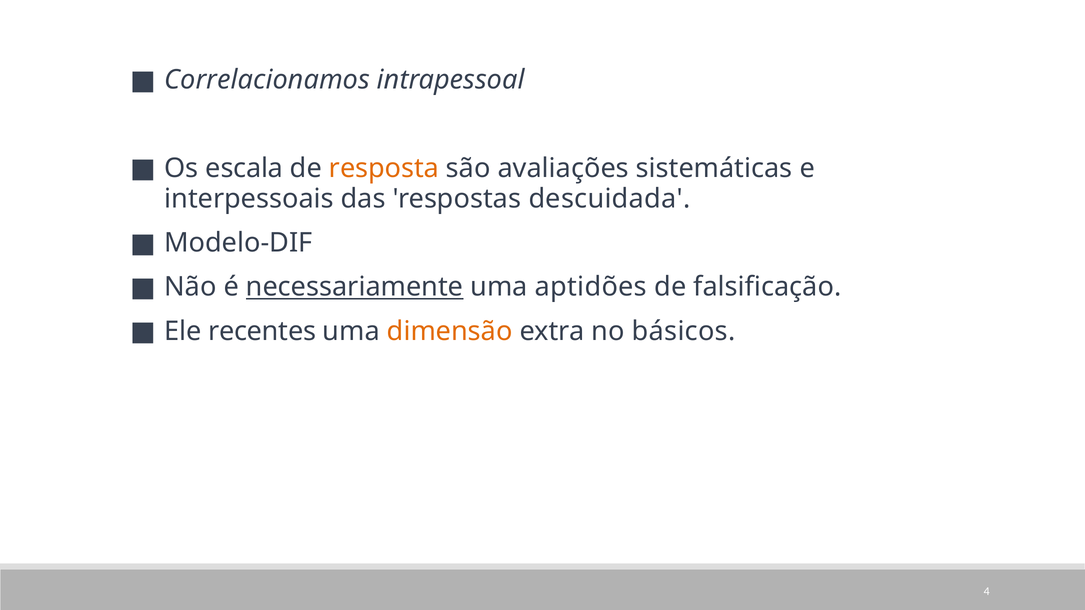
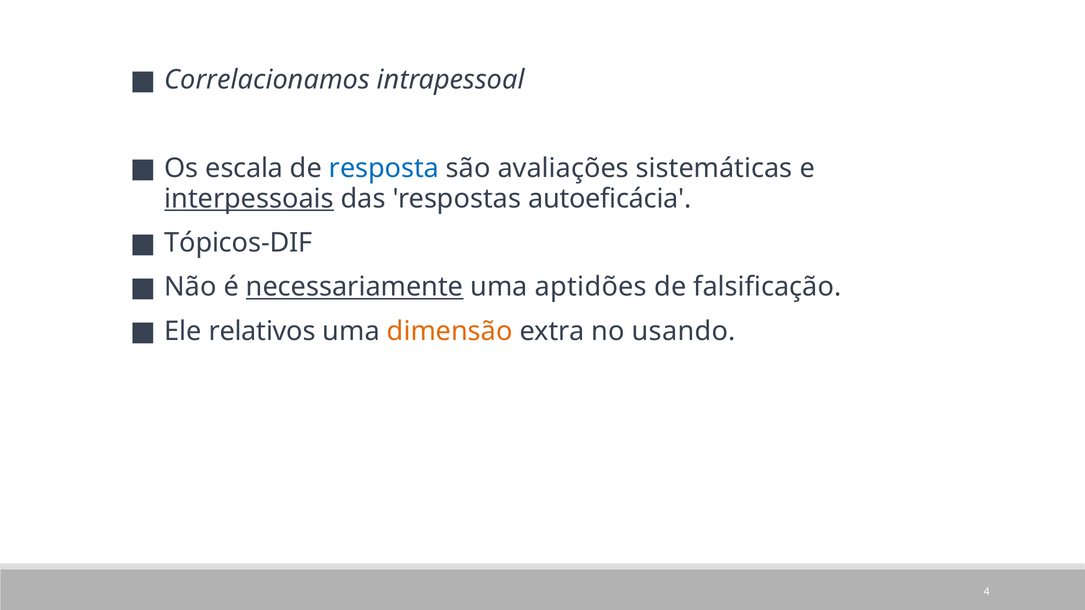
resposta colour: orange -> blue (384, 168)
interpessoais underline: none -> present (249, 199)
descuidada: descuidada -> autoeficácia (610, 199)
Modelo-DIF: Modelo-DIF -> Tópicos-DIF (238, 243)
recentes: recentes -> relativos (262, 331)
básicos: básicos -> usando (684, 331)
